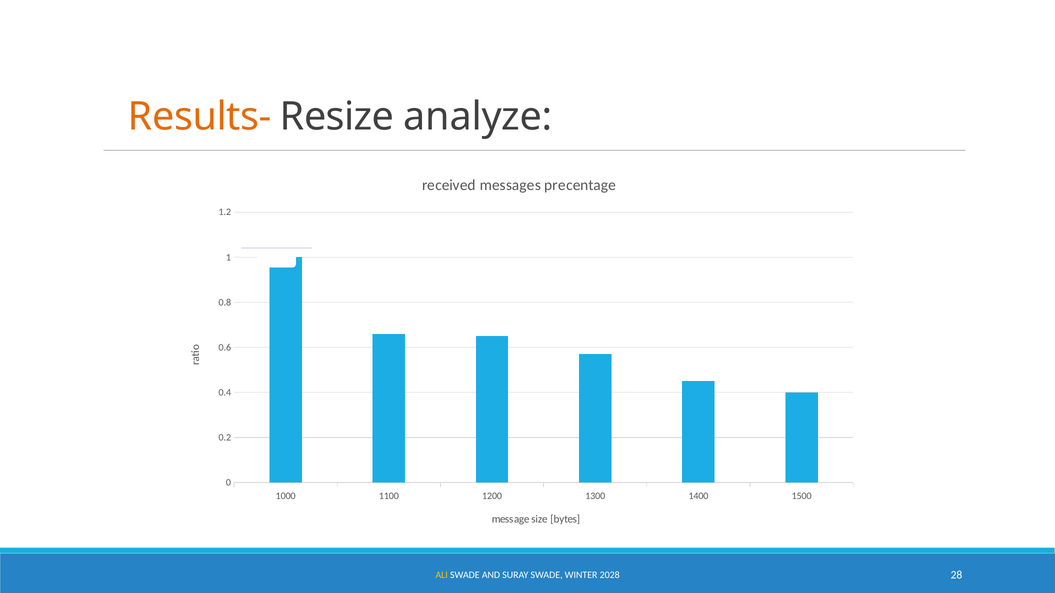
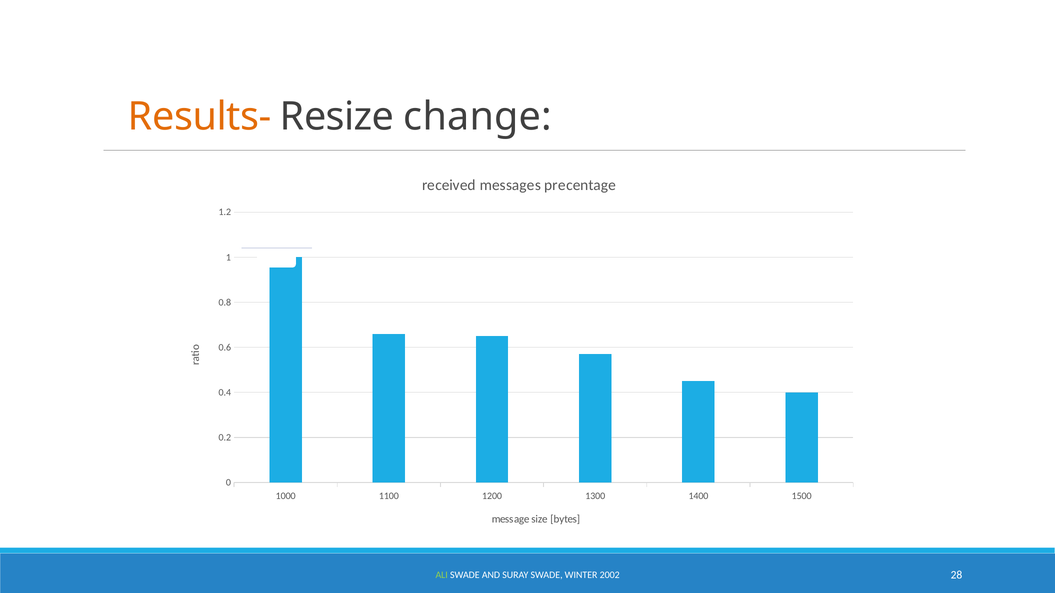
analyze: analyze -> change (478, 117)
ALI colour: yellow -> light green (442, 575)
2028: 2028 -> 2002 (610, 575)
